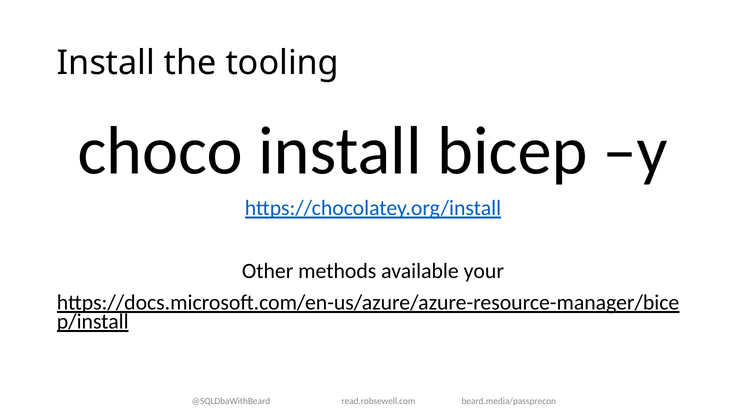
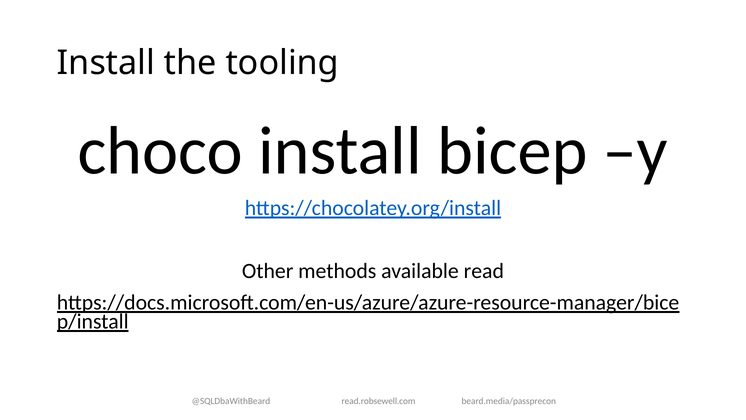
your: your -> read (484, 271)
